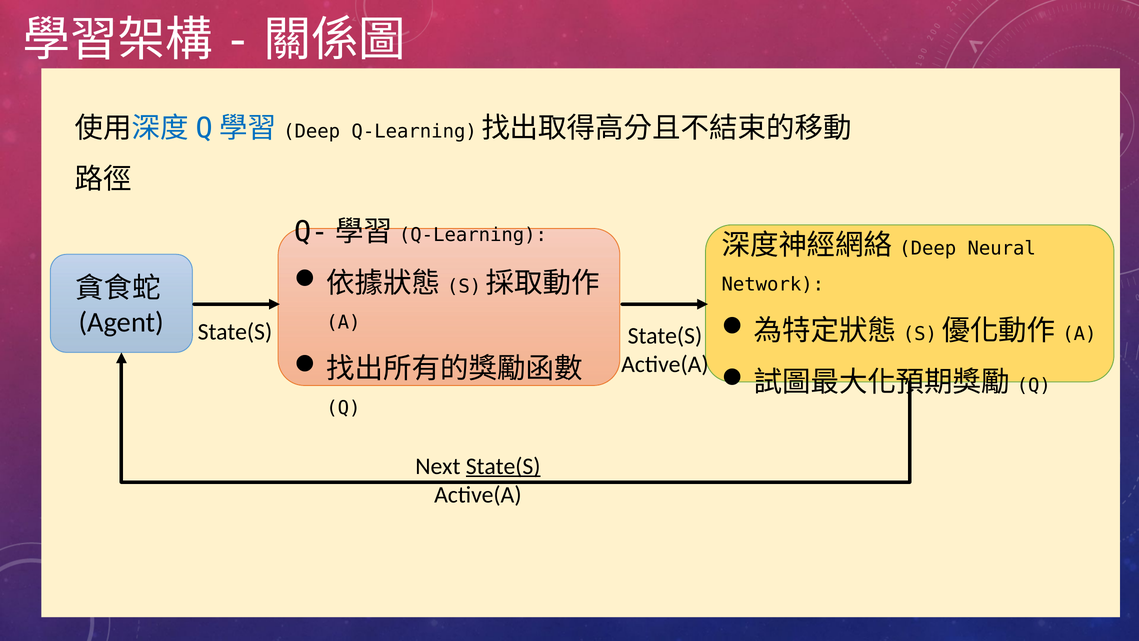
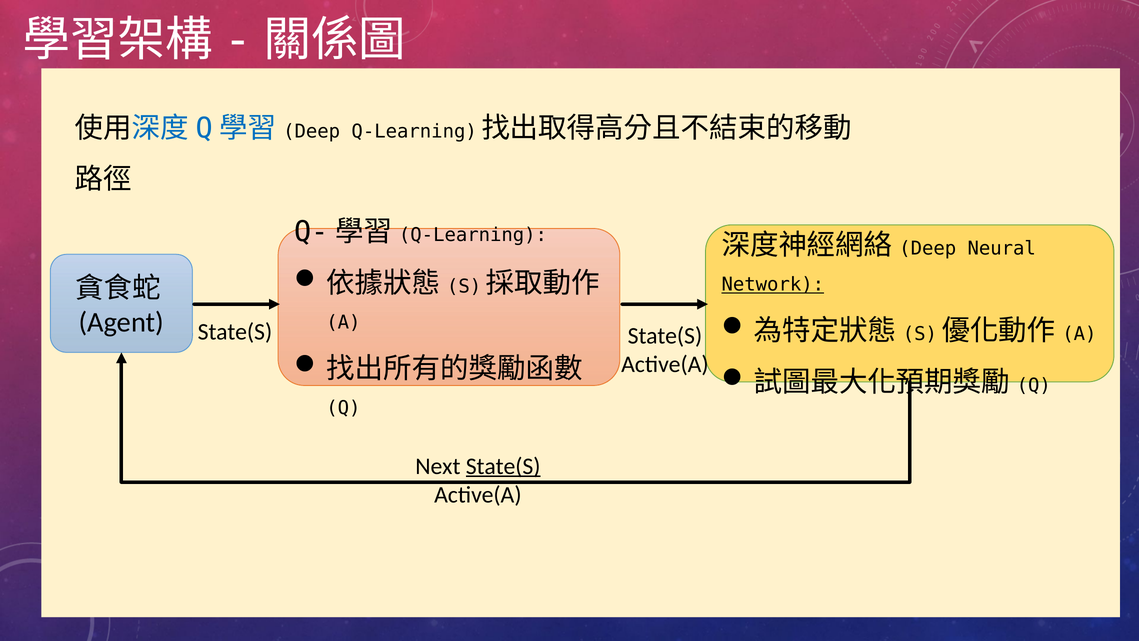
Network underline: none -> present (773, 285)
